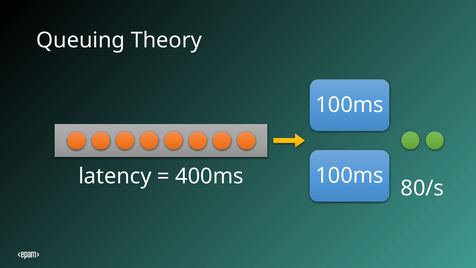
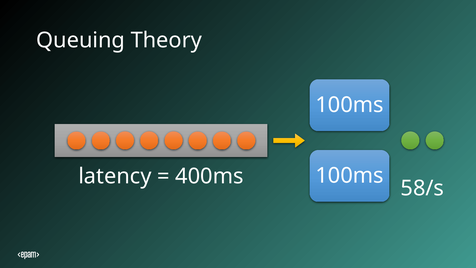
80/s: 80/s -> 58/s (422, 188)
